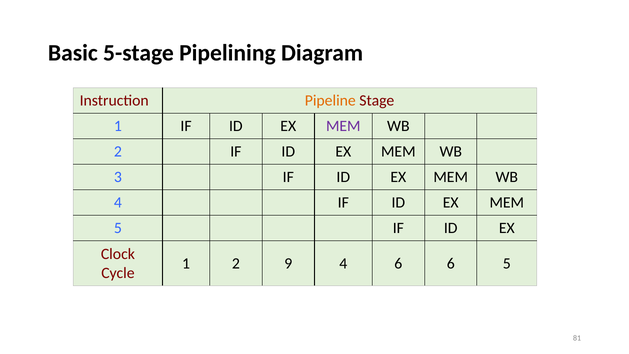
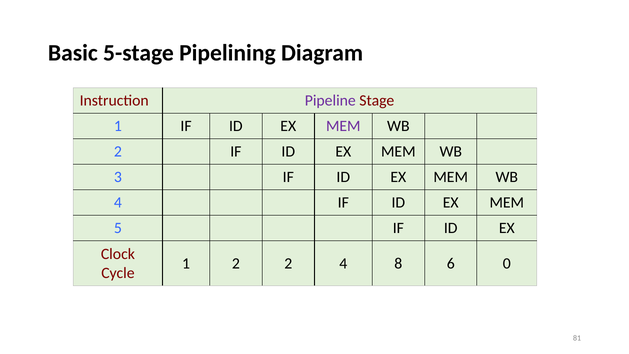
Pipeline colour: orange -> purple (330, 101)
2 9: 9 -> 2 (288, 263)
4 6: 6 -> 8 (398, 263)
6 5: 5 -> 0 (507, 263)
